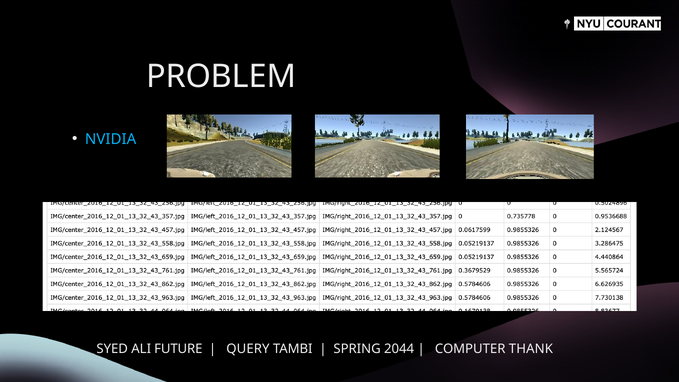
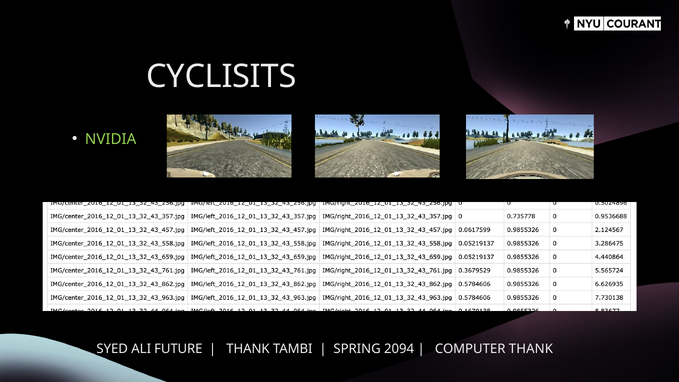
PROBLEM: PROBLEM -> CYCLISITS (221, 77)
NVIDIA colour: light blue -> light green (111, 139)
QUERY: QUERY -> THANK (248, 349)
2044: 2044 -> 2094 (399, 349)
